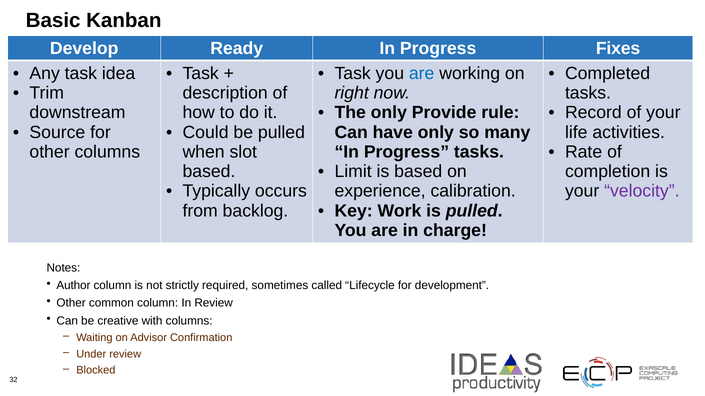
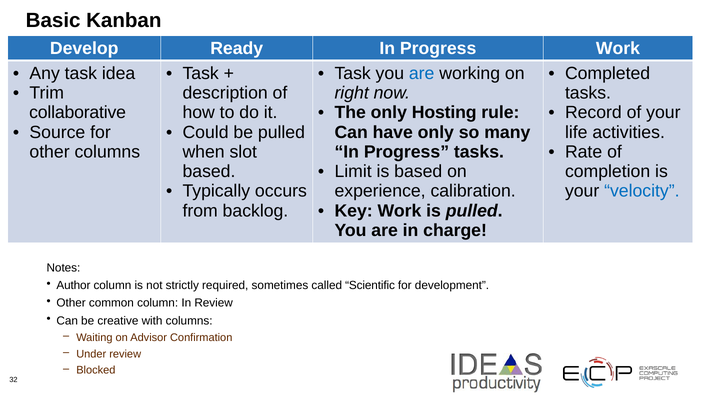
Progress Fixes: Fixes -> Work (618, 49)
downstream: downstream -> collaborative (78, 113)
Provide: Provide -> Hosting (444, 113)
velocity colour: purple -> blue (642, 191)
Lifecycle: Lifecycle -> Scientific (370, 286)
